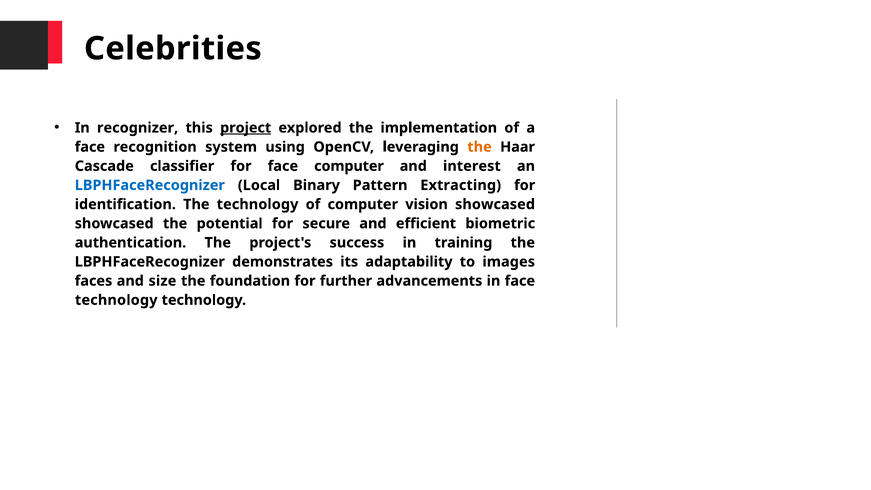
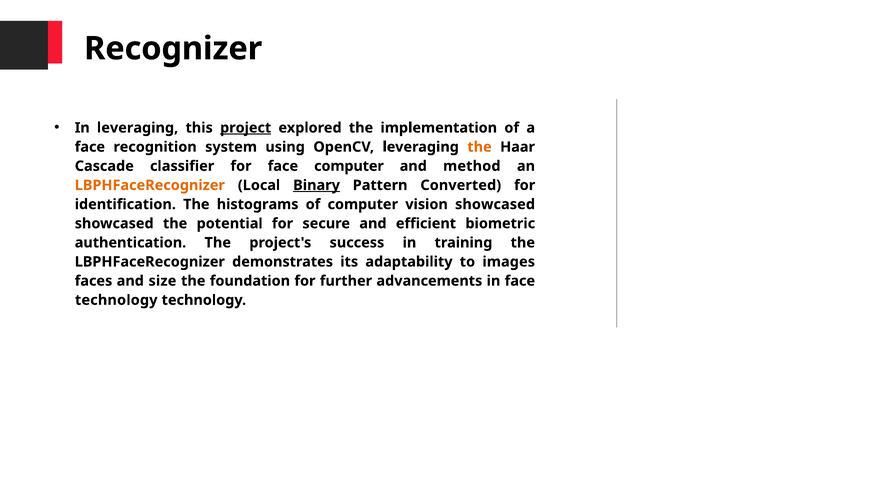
Celebrities: Celebrities -> Recognizer (173, 49)
In recognizer: recognizer -> leveraging (138, 128)
interest: interest -> method (472, 166)
LBPHFaceRecognizer colour: blue -> orange (150, 185)
Binary underline: none -> present (317, 185)
Extracting: Extracting -> Converted (461, 185)
The technology: technology -> histograms (258, 204)
